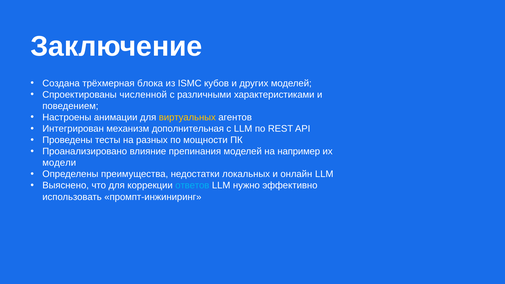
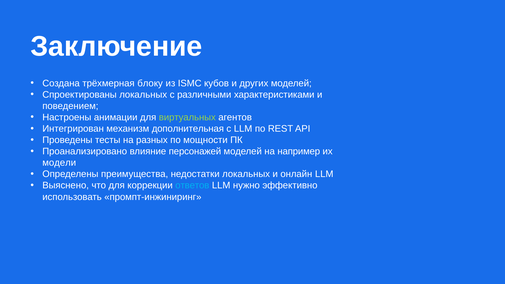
блока: блока -> блоку (150, 83)
Спроектированы численной: численной -> локальных (143, 95)
виртуальных colour: yellow -> light green (187, 117)
препинания: препинания -> персонажей (195, 151)
